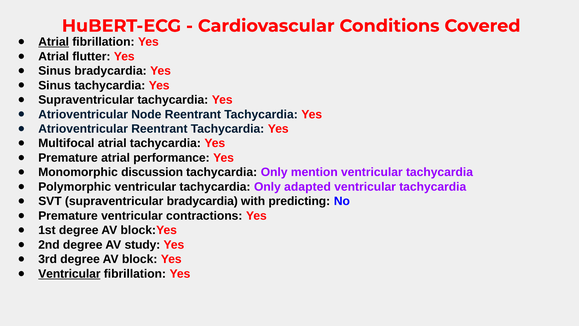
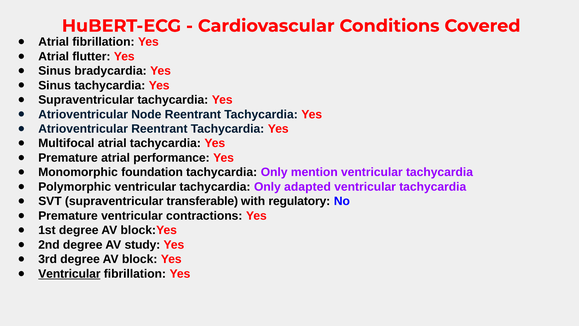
Atrial underline: present -> none (54, 42)
discussion: discussion -> foundation (152, 172)
supraventricular bradycardia: bradycardia -> transferable (202, 201)
predicting: predicting -> regulatory (299, 201)
